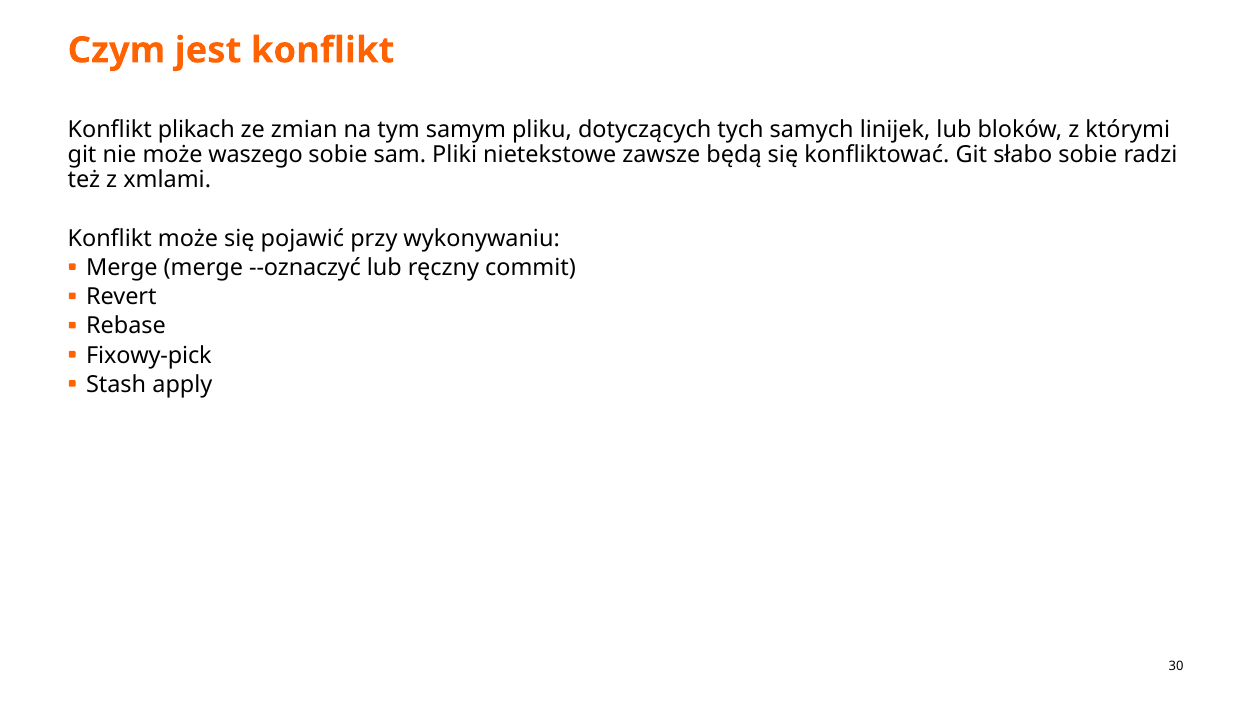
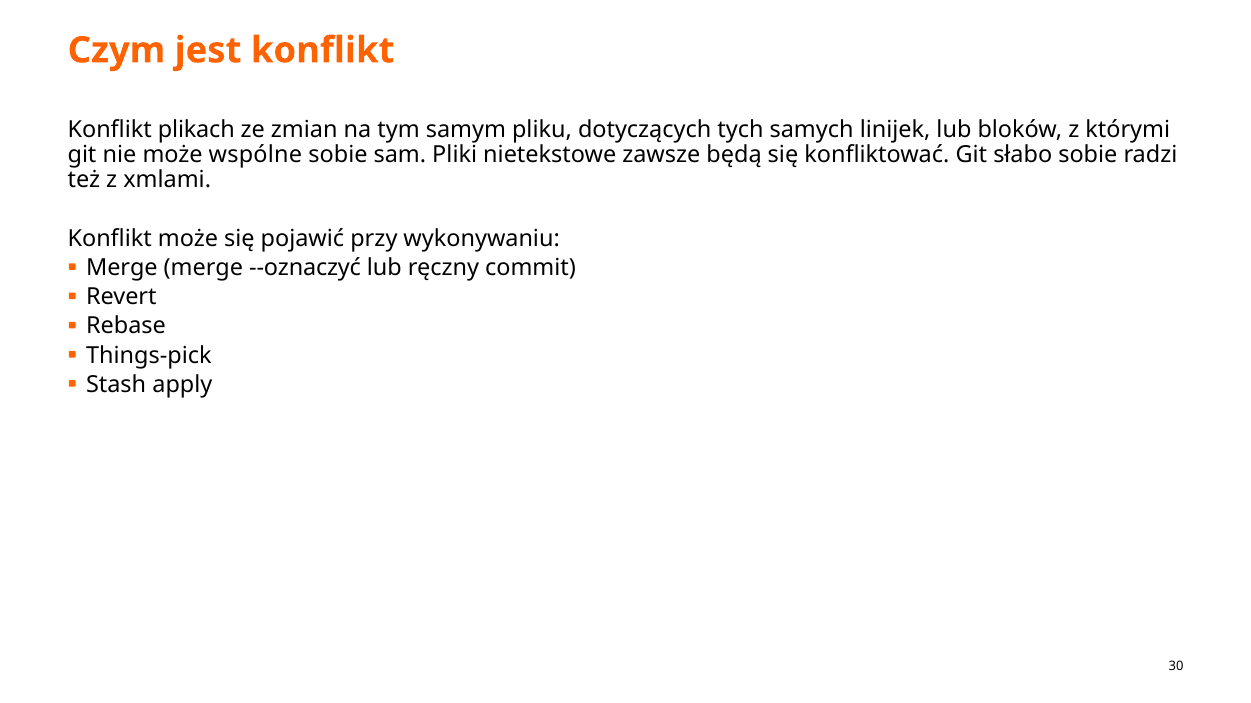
waszego: waszego -> wspólne (255, 155)
Fixowy-pick: Fixowy-pick -> Things-pick (149, 356)
